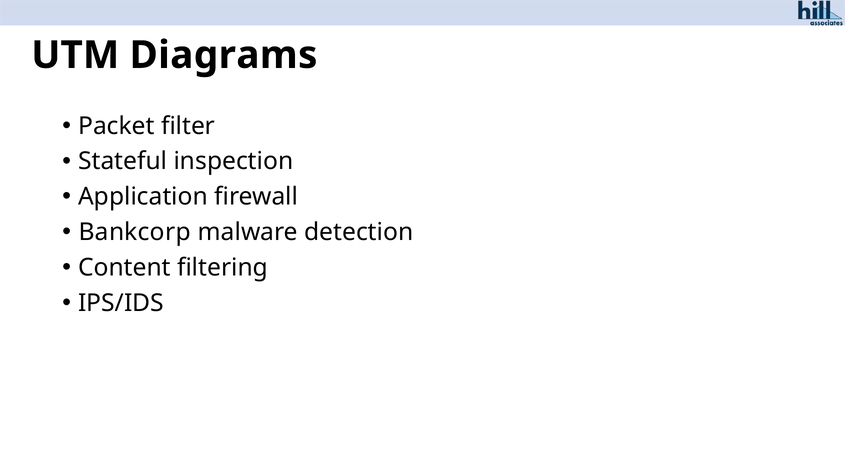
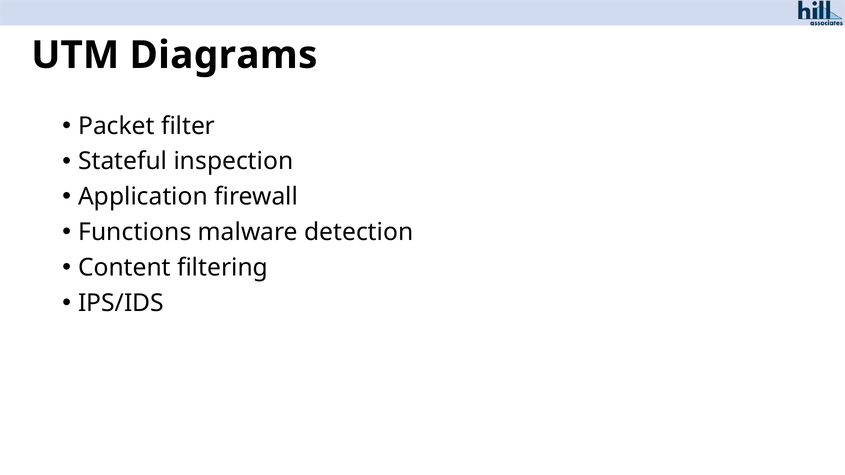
Bankcorp: Bankcorp -> Functions (135, 232)
